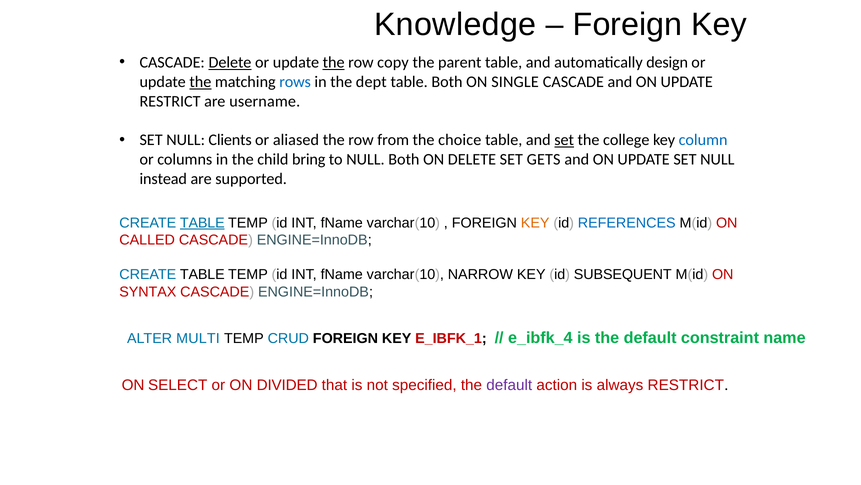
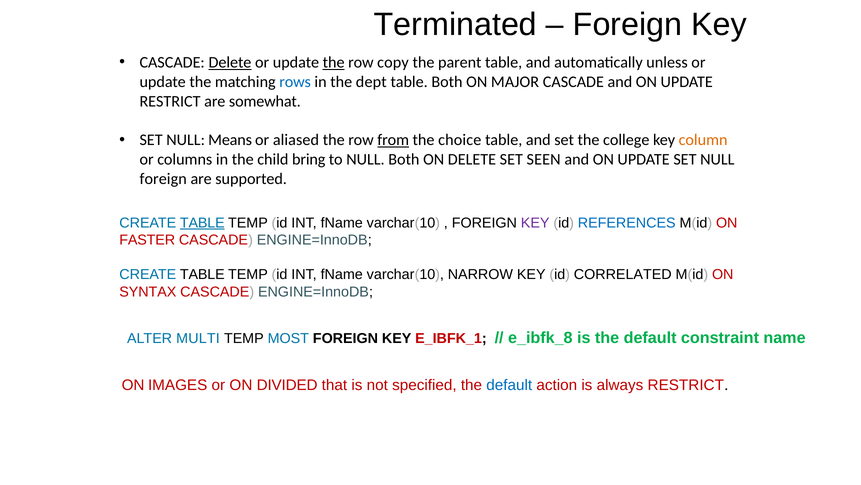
Knowledge: Knowledge -> Terminated (455, 25)
design: design -> unless (667, 62)
the underline: present -> none (200, 82)
SINGLE: SINGLE -> MAJOR (515, 82)
username: username -> somewhat (265, 101)
Clients: Clients -> Means (230, 140)
from underline: none -> present (393, 140)
set underline: present -> none (564, 140)
column colour: blue -> orange (703, 140)
GETS: GETS -> SEEN (544, 159)
instead: instead -> foreign (163, 179)
KEY colour: orange -> purple (535, 223)
CALLED: CALLED -> FASTER (147, 240)
SUBSEQUENT: SUBSEQUENT -> CORRELATED (623, 274)
CRUD: CRUD -> MOST (288, 338)
e_ibfk_4: e_ibfk_4 -> e_ibfk_8 (540, 338)
SELECT: SELECT -> IMAGES (178, 385)
default colour: purple -> blue (509, 385)
